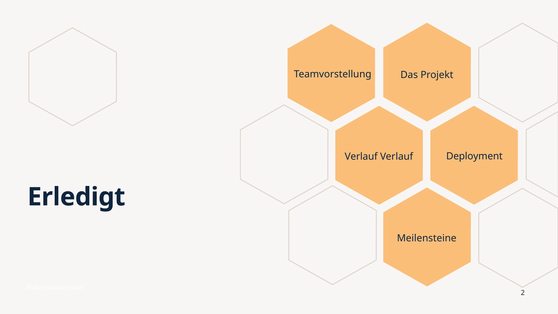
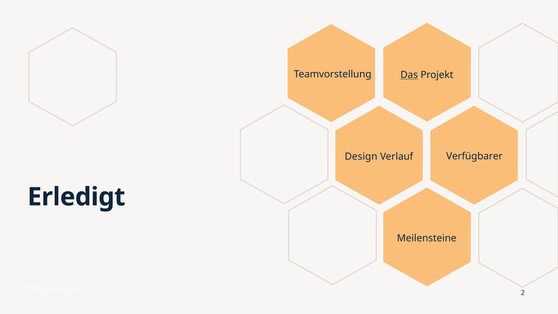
Das underline: none -> present (409, 75)
Verlauf: Verlauf -> Design (361, 157)
Deployment: Deployment -> Verfügbarer (474, 156)
